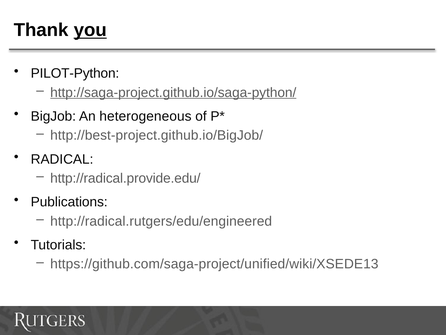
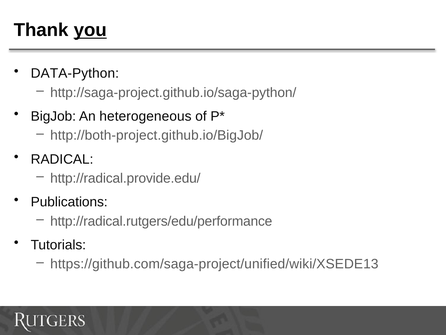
PILOT-Python: PILOT-Python -> DATA-Python (75, 73)
http://saga-project.github.io/saga-python/ underline: present -> none (173, 92)
http://best-project.github.io/BigJob/: http://best-project.github.io/BigJob/ -> http://both-project.github.io/BigJob/ (157, 135)
http://radical.rutgers/edu/engineered: http://radical.rutgers/edu/engineered -> http://radical.rutgers/edu/performance (161, 221)
